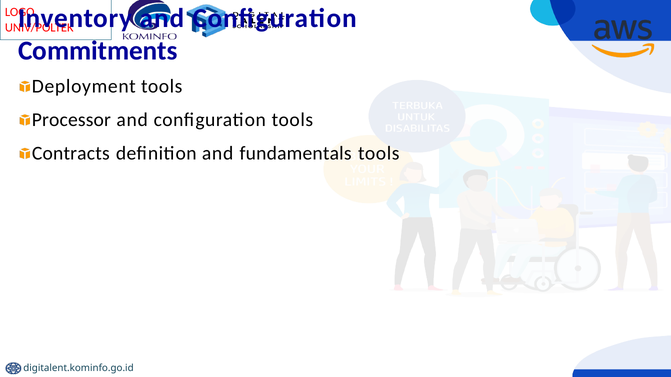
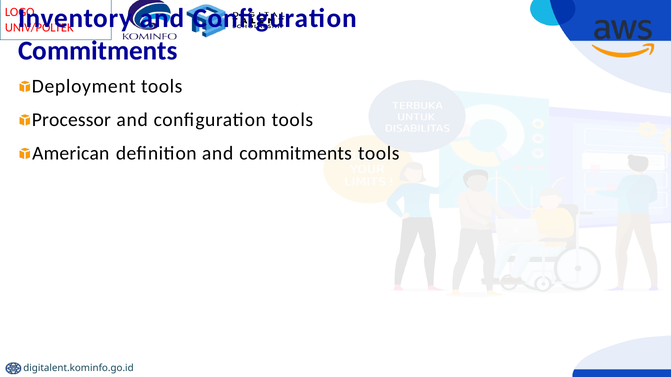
Contracts: Contracts -> American (71, 153)
and fundamentals: fundamentals -> commitments (296, 153)
